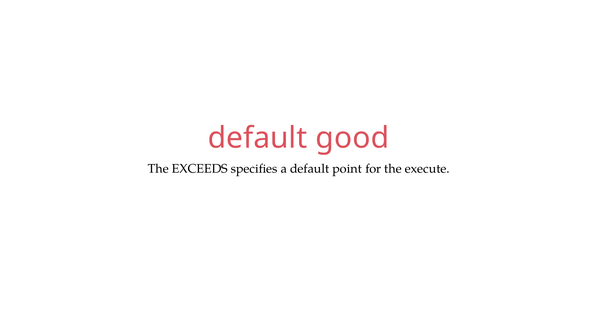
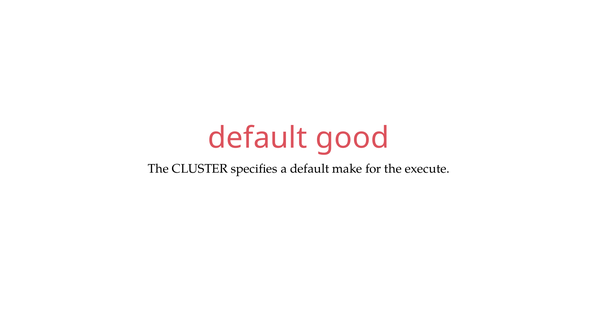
EXCEEDS: EXCEEDS -> CLUSTER (200, 169)
point: point -> make (347, 169)
